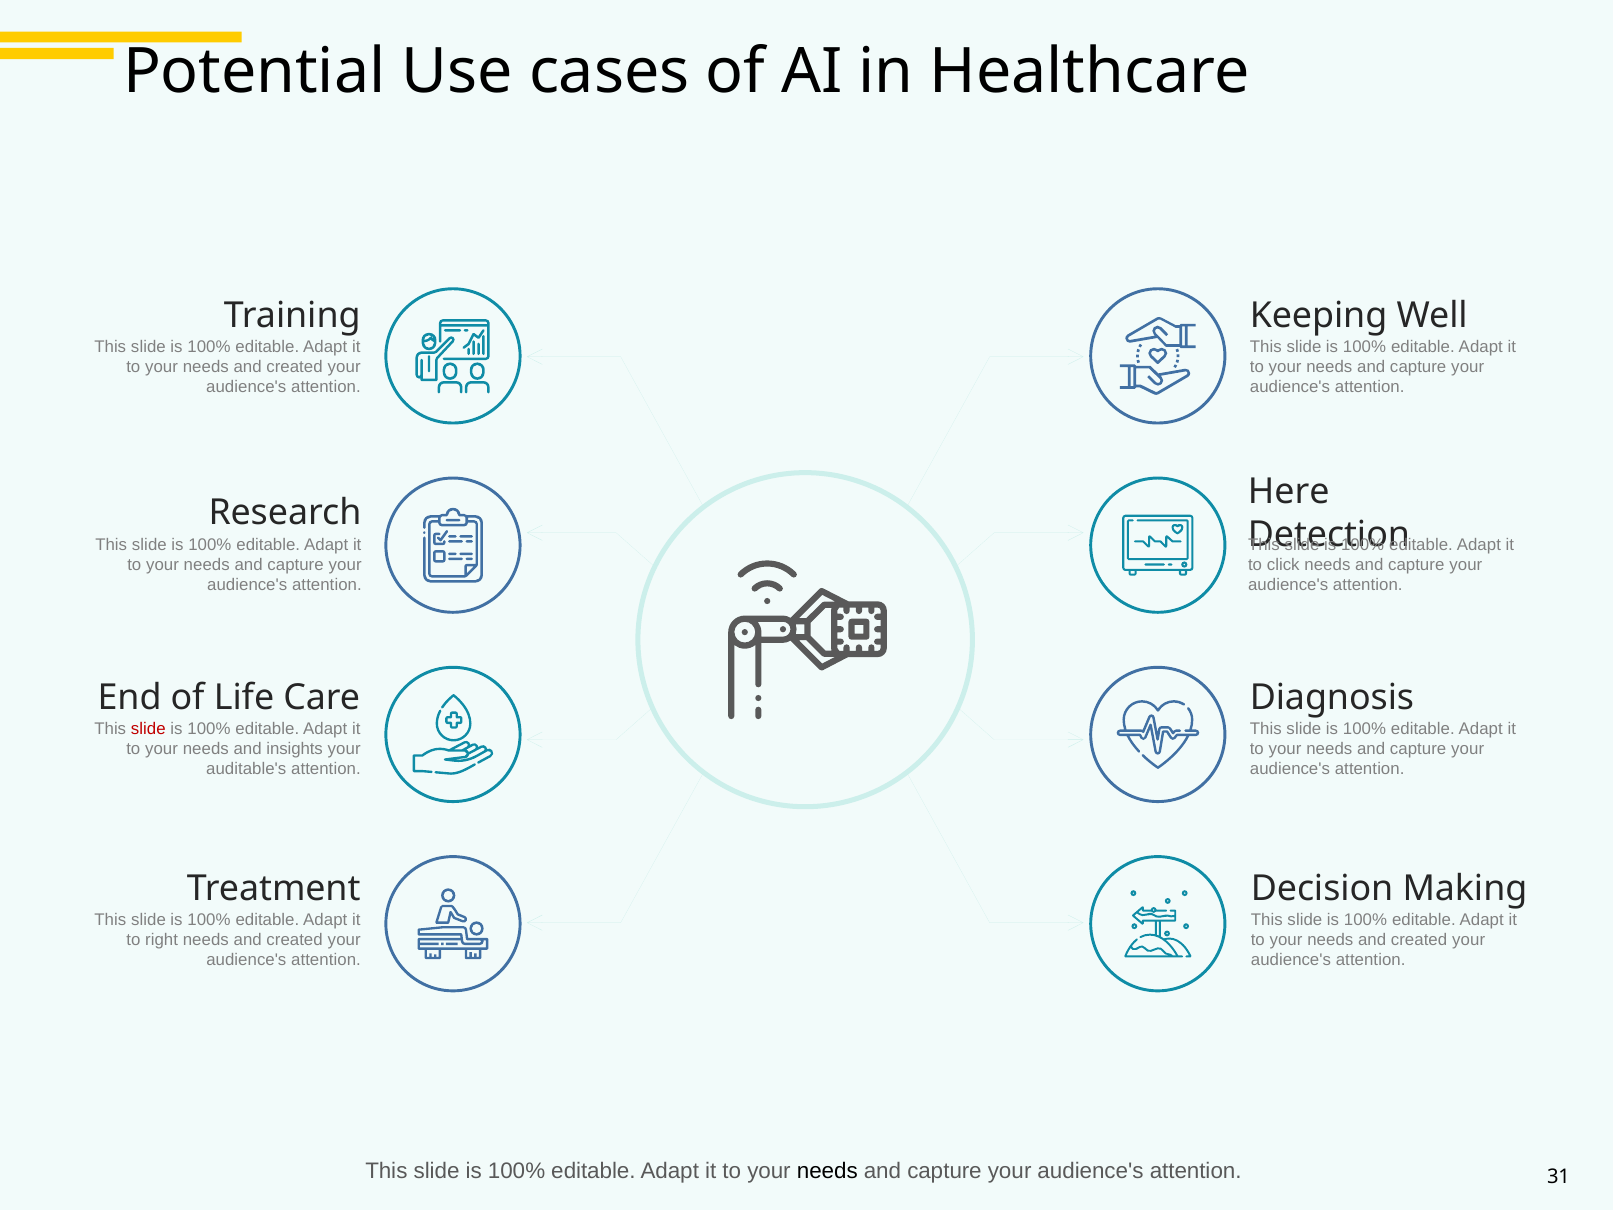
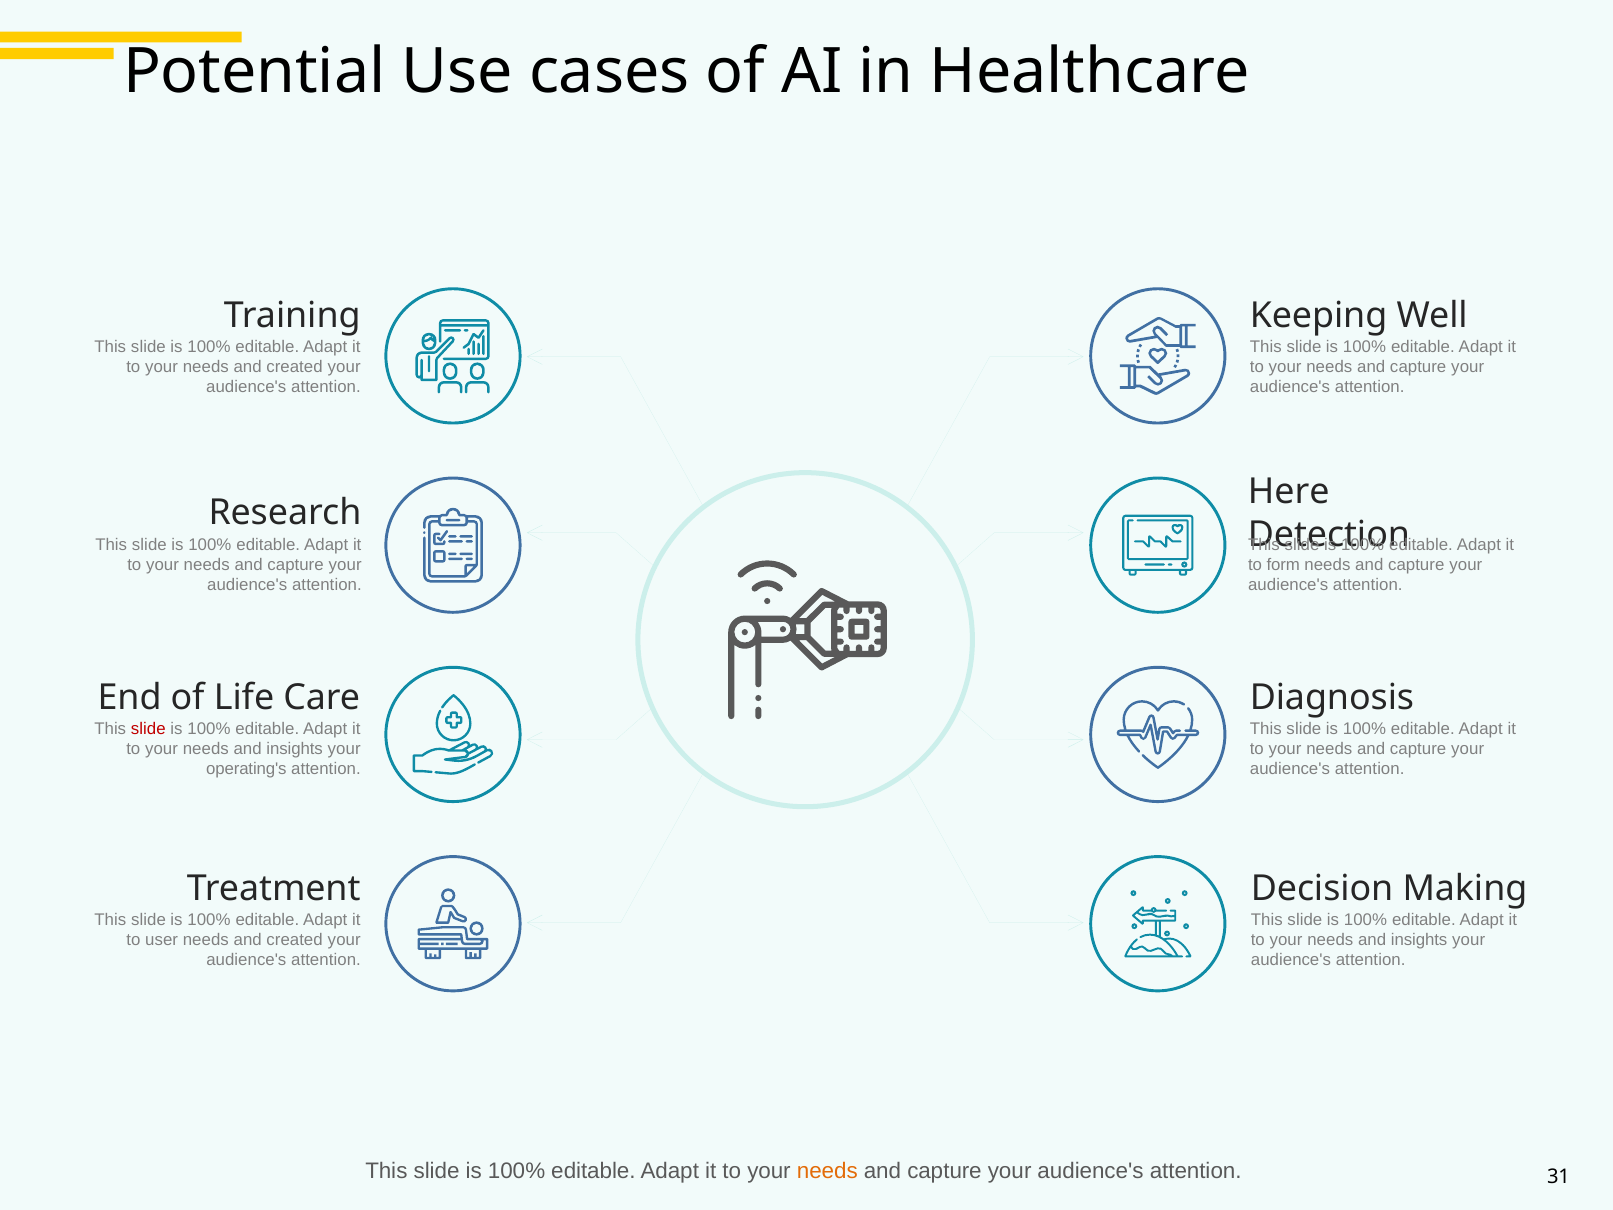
click: click -> form (1283, 565)
auditable's: auditable's -> operating's (246, 769)
right: right -> user (162, 940)
created: created -> insights (1419, 940)
needs colour: black -> orange (827, 1171)
